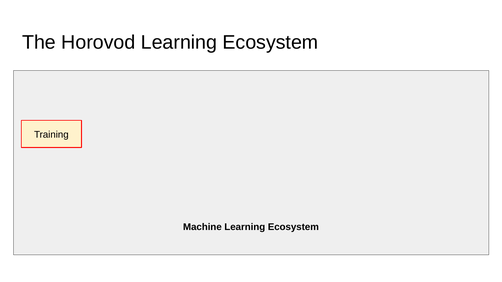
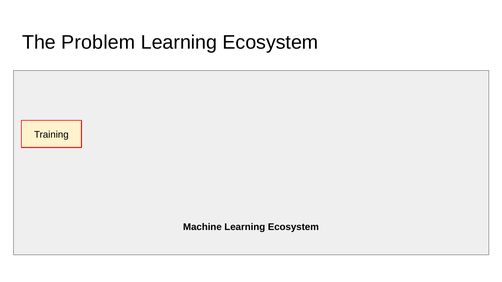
Horovod: Horovod -> Problem (98, 43)
